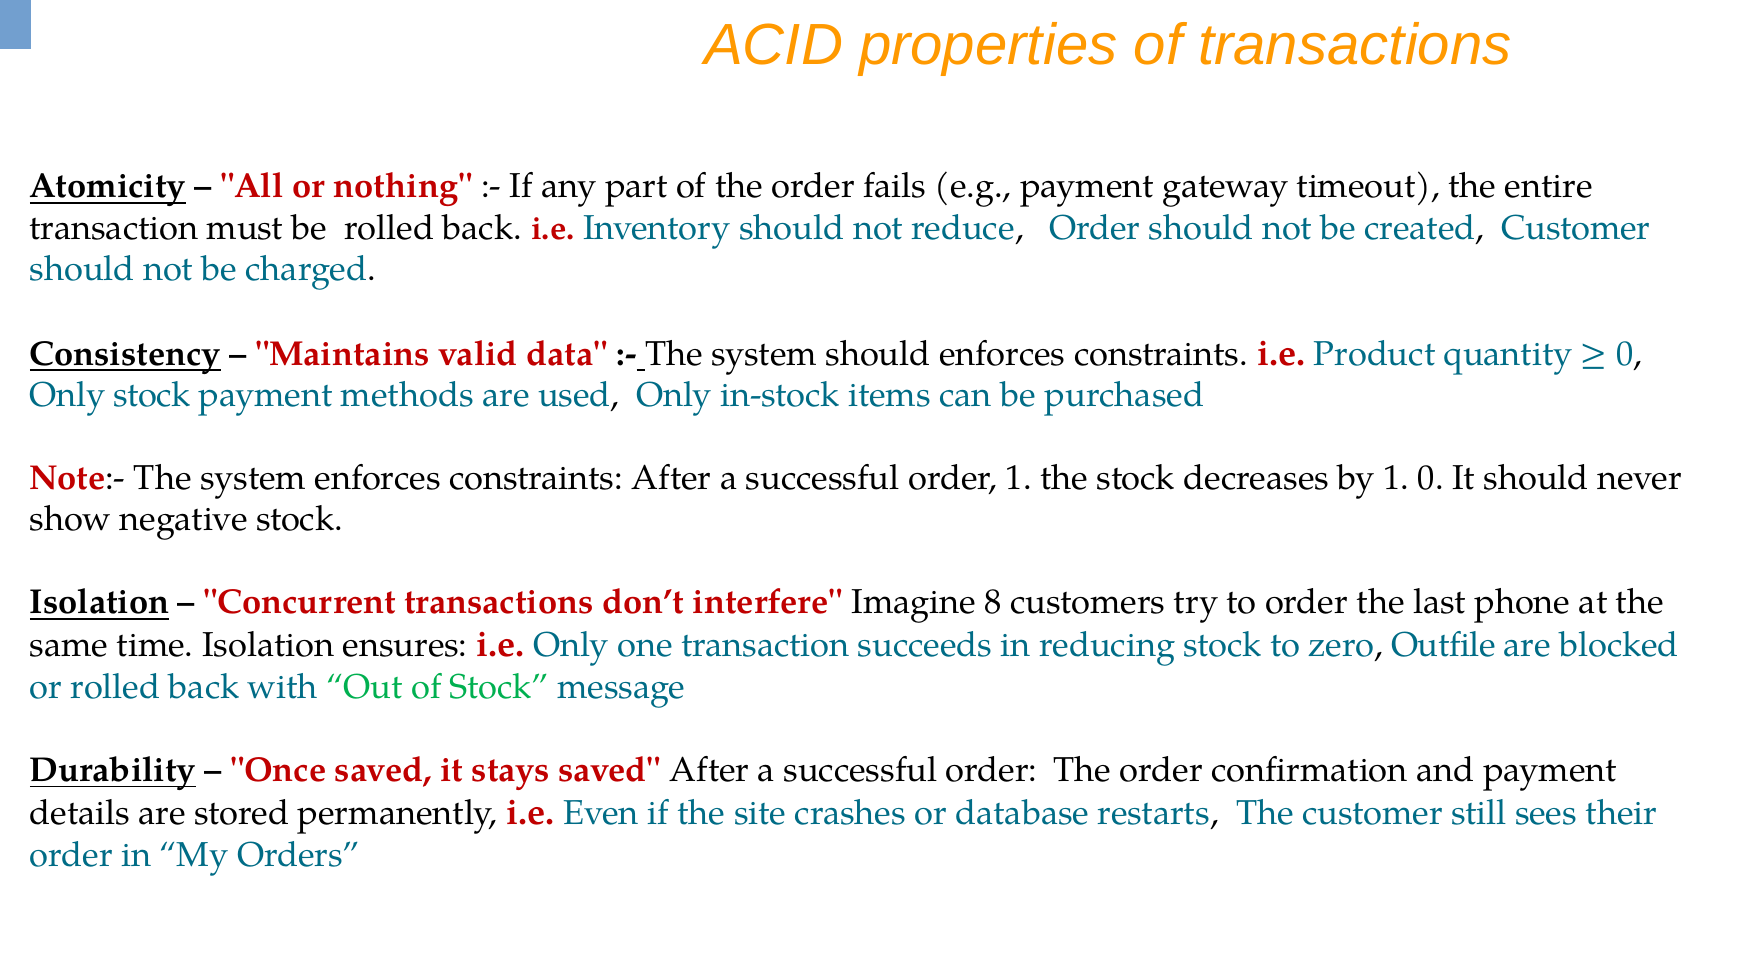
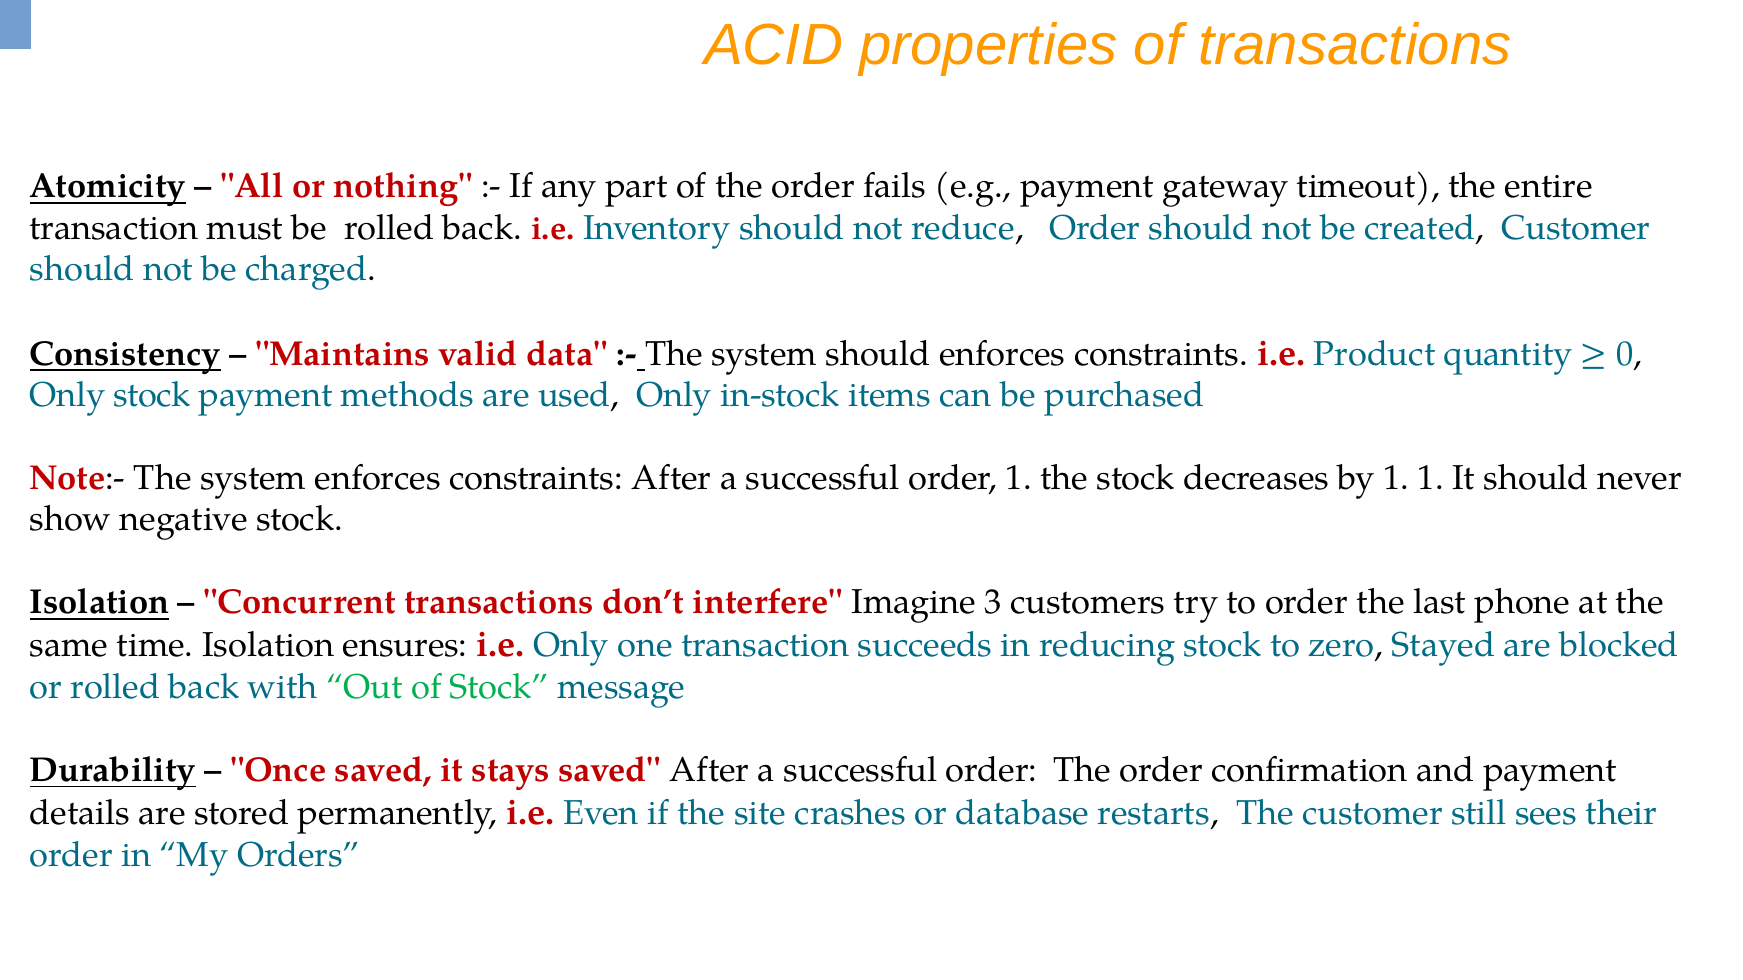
1 0: 0 -> 1 (1431, 478)
8: 8 -> 3 (994, 603)
Outfile: Outfile -> Stayed (1443, 646)
